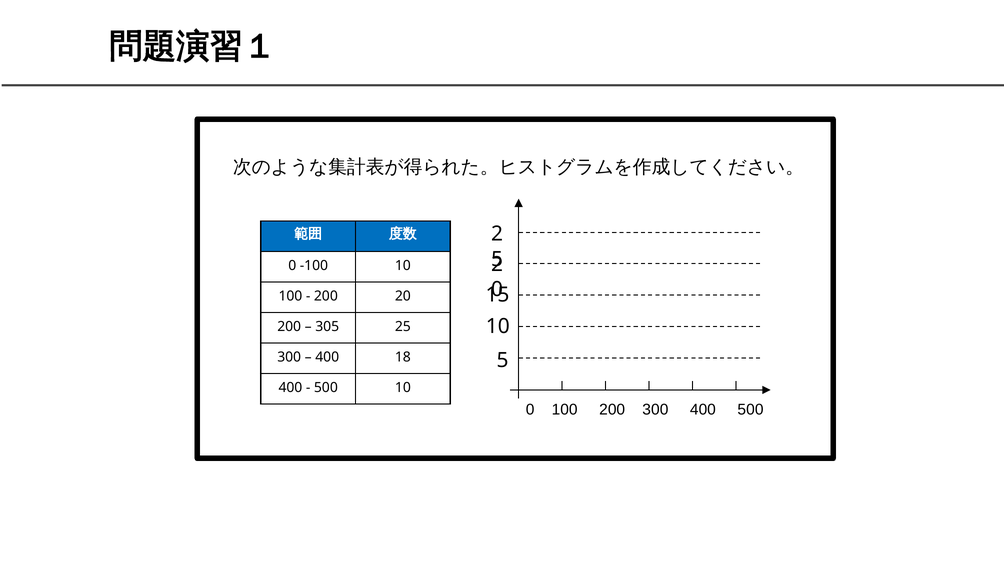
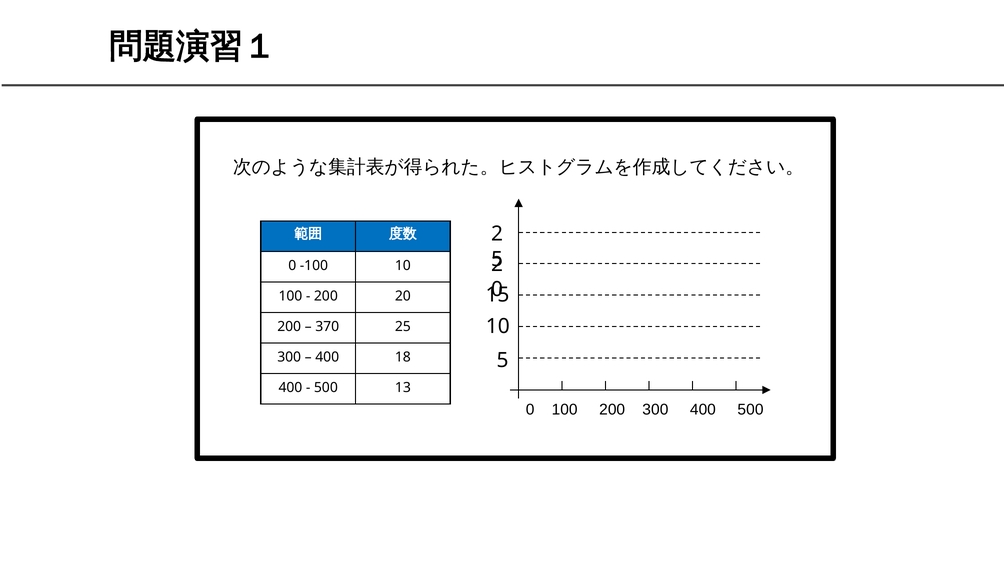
305: 305 -> 370 (327, 326)
500 10: 10 -> 13 (403, 387)
